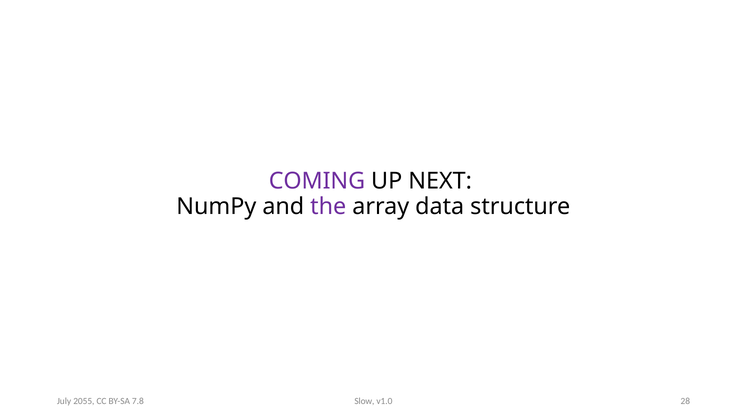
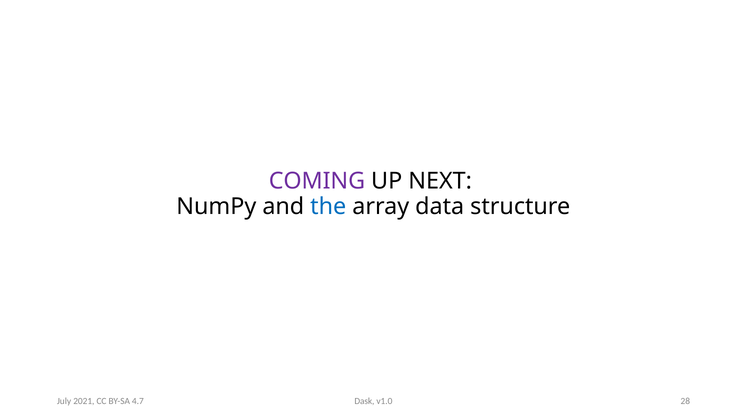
the colour: purple -> blue (328, 206)
Slow: Slow -> Dask (364, 401)
2055: 2055 -> 2021 (84, 401)
7.8: 7.8 -> 4.7 (138, 401)
